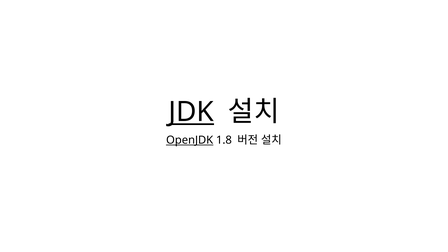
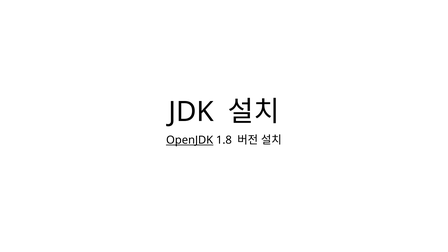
JDK underline: present -> none (191, 112)
